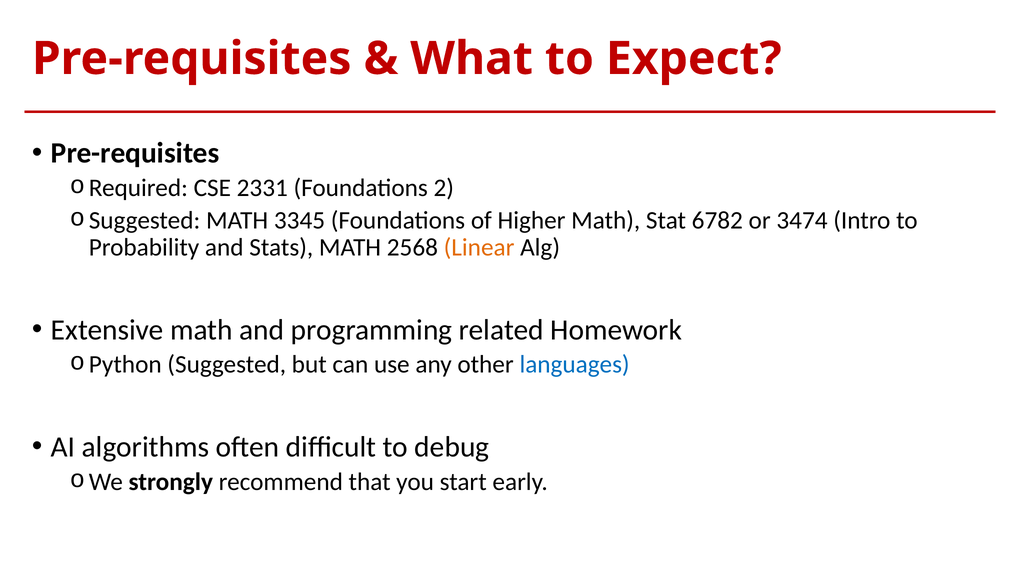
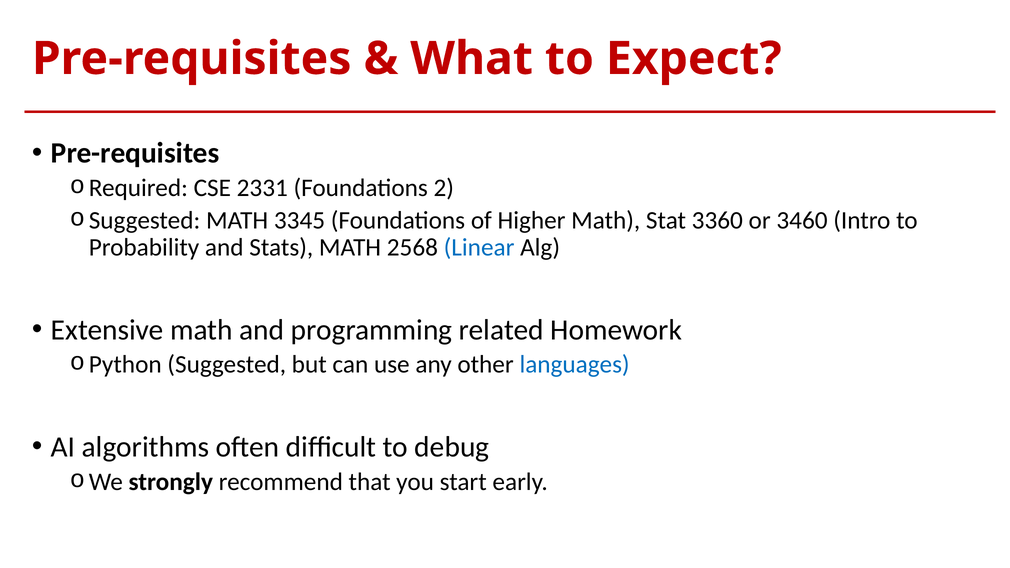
6782: 6782 -> 3360 (717, 220)
3474: 3474 -> 3460 (802, 220)
Linear colour: orange -> blue (479, 248)
